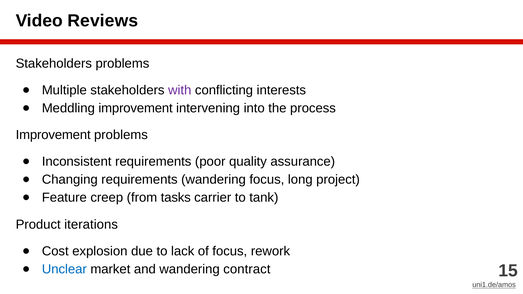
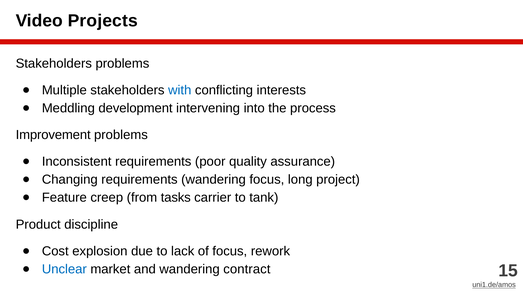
Reviews: Reviews -> Projects (103, 21)
with colour: purple -> blue (180, 90)
Meddling improvement: improvement -> development (136, 108)
iterations: iterations -> discipline (91, 225)
